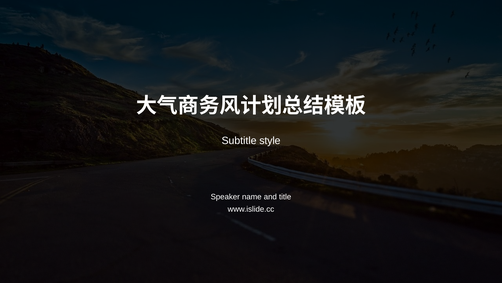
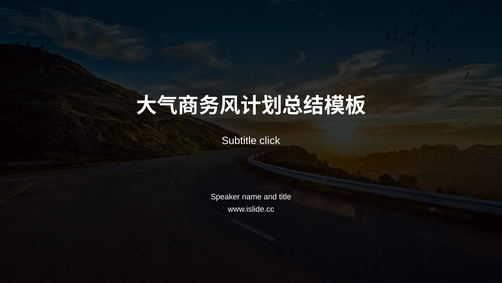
style: style -> click (270, 140)
